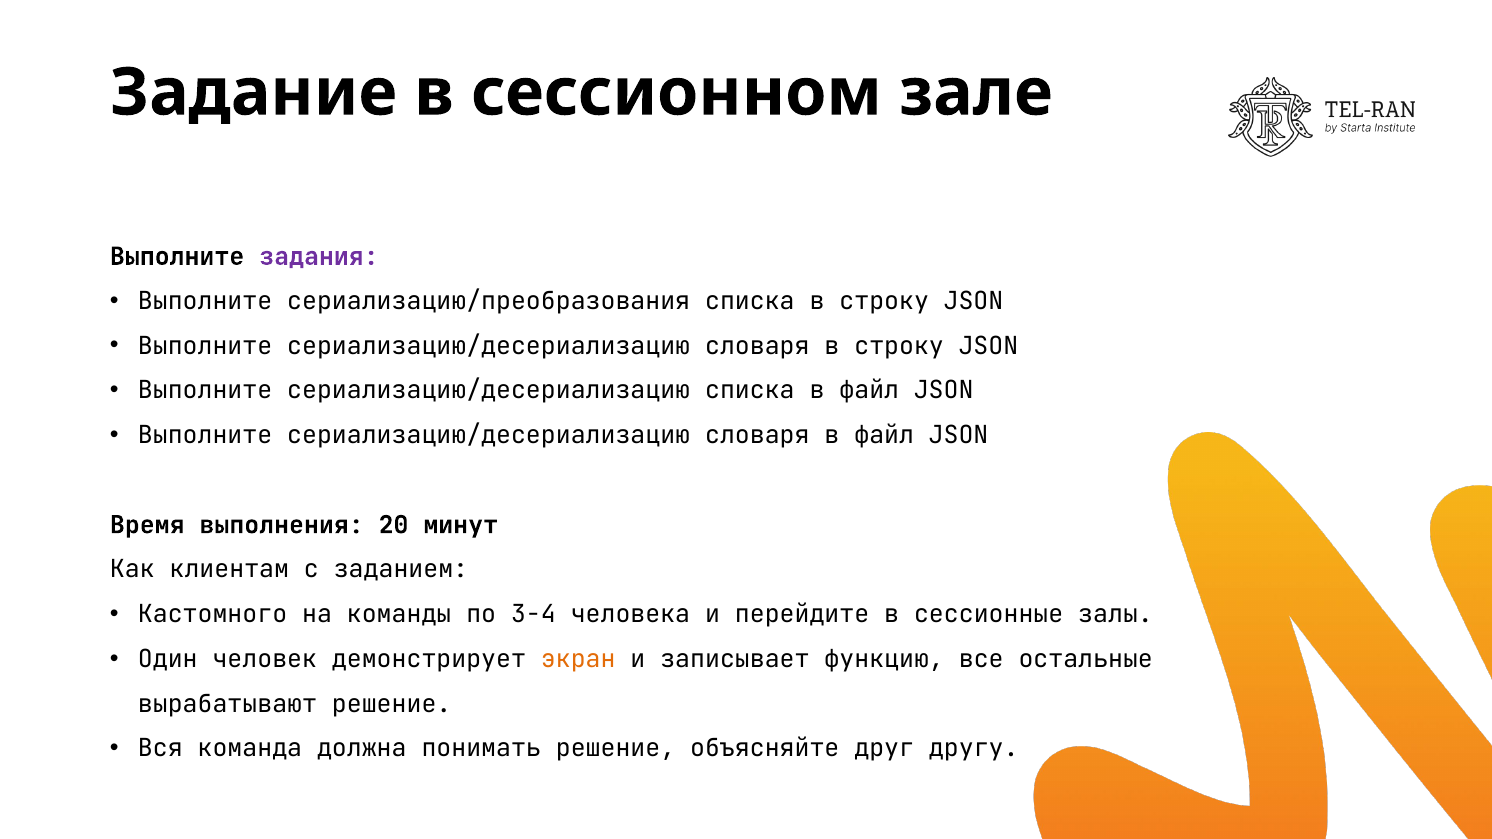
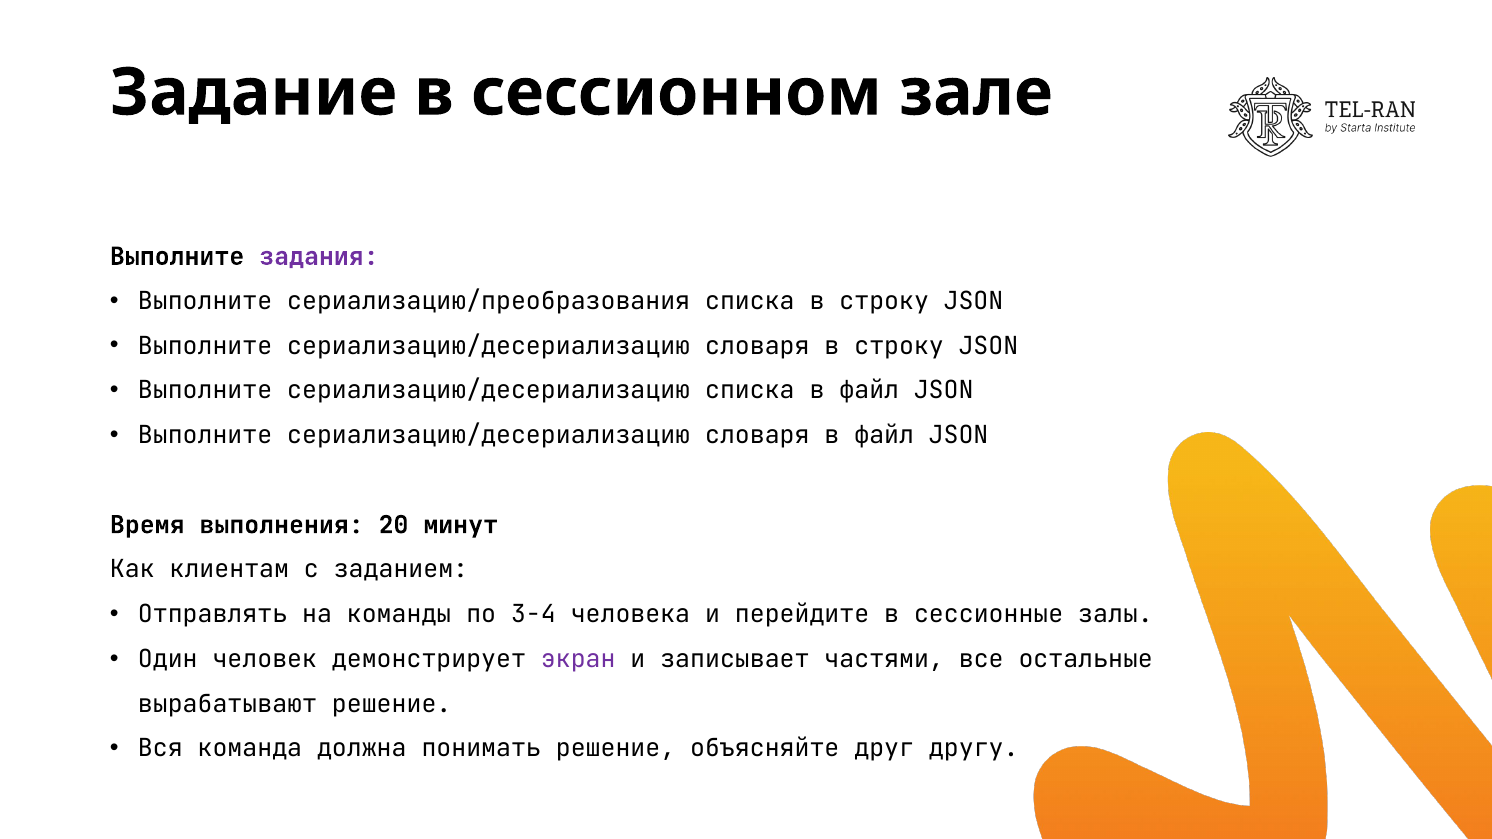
Кастомного: Кастомного -> Отправлять (213, 615)
экран colour: orange -> purple (578, 659)
функцию: функцию -> частями (884, 659)
